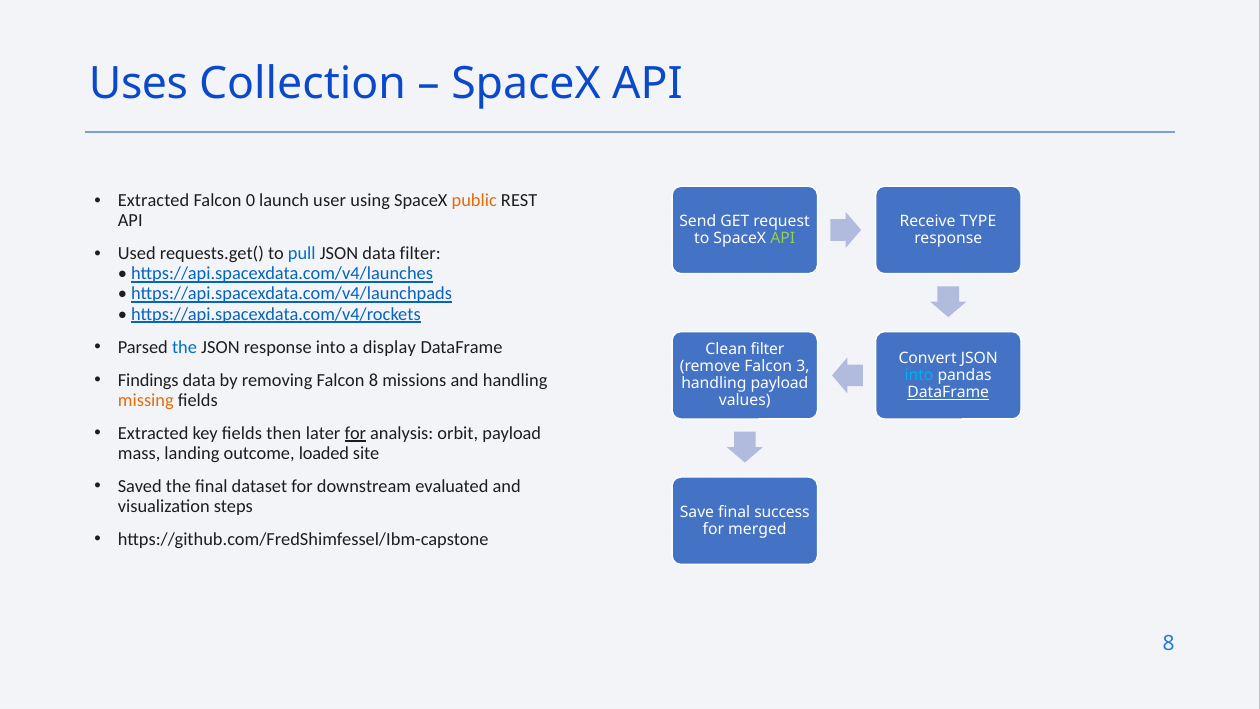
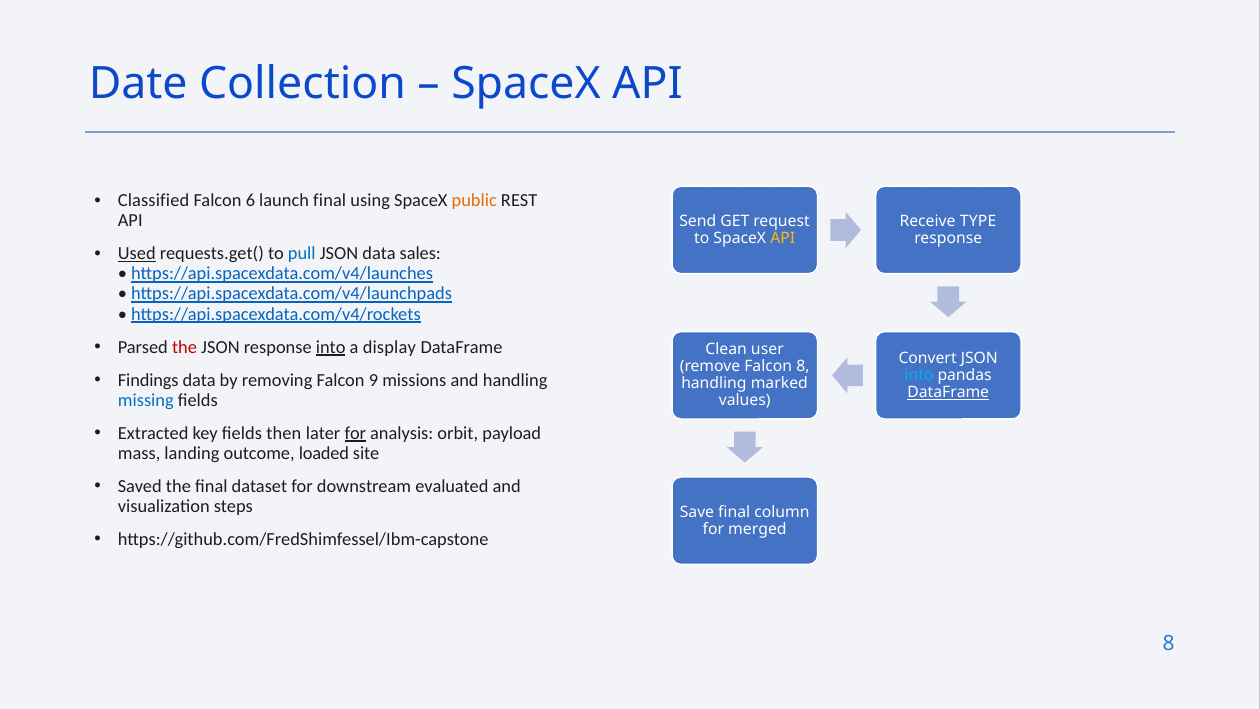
Uses: Uses -> Date (138, 84)
Extracted: Extracted -> Classified (154, 201)
0: 0 -> 6 (250, 201)
launch user: user -> final (330, 201)
API colour: light green -> yellow (783, 238)
Used underline: none -> present (137, 254)
data filter: filter -> sales (420, 254)
the colour: blue -> red (185, 347)
into underline: none -> present (331, 347)
filter: filter -> user (767, 350)
Falcon 3: 3 -> 8 (803, 367)
Falcon 8: 8 -> 9 (373, 380)
handling payload: payload -> marked (779, 384)
missing colour: orange -> blue (146, 400)
success: success -> column (782, 512)
